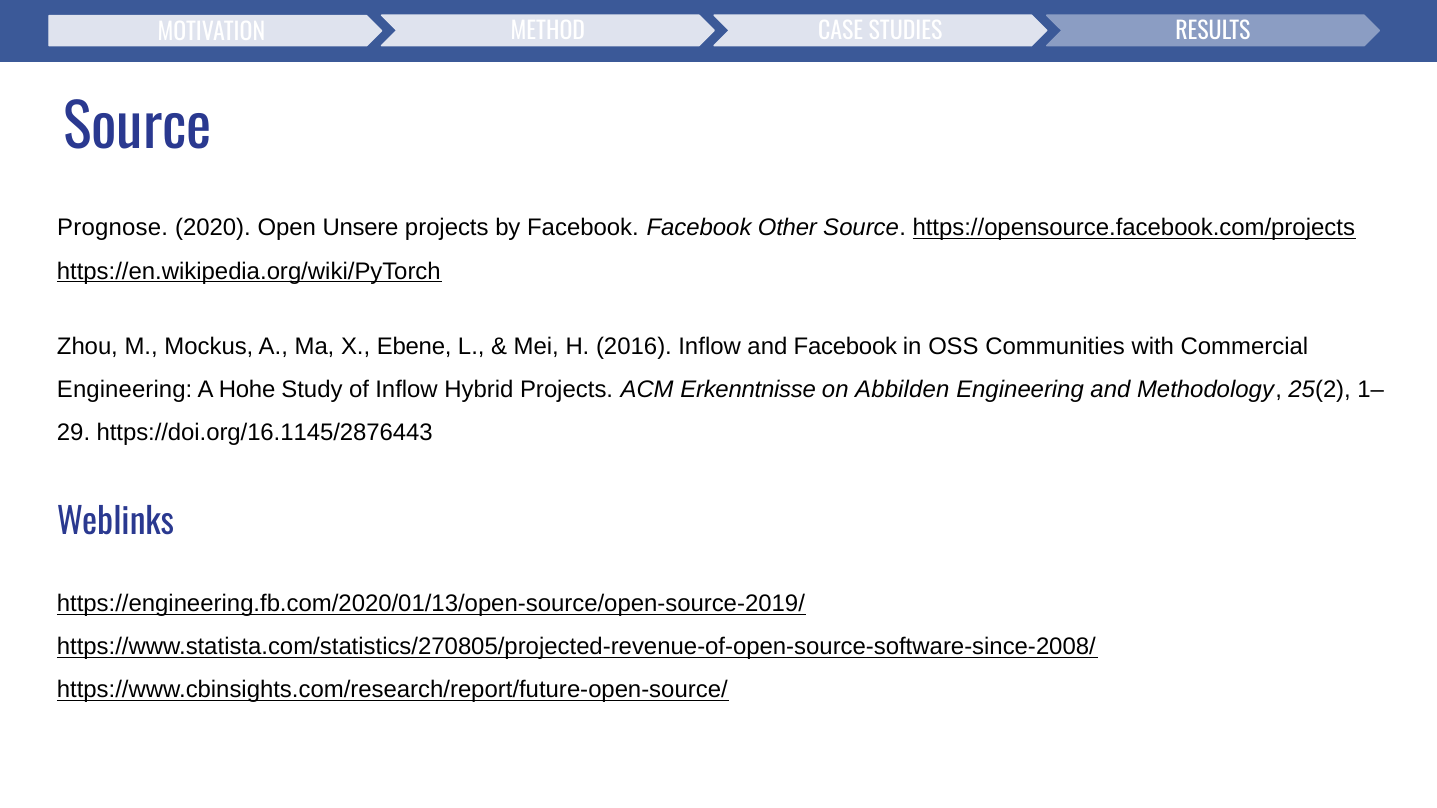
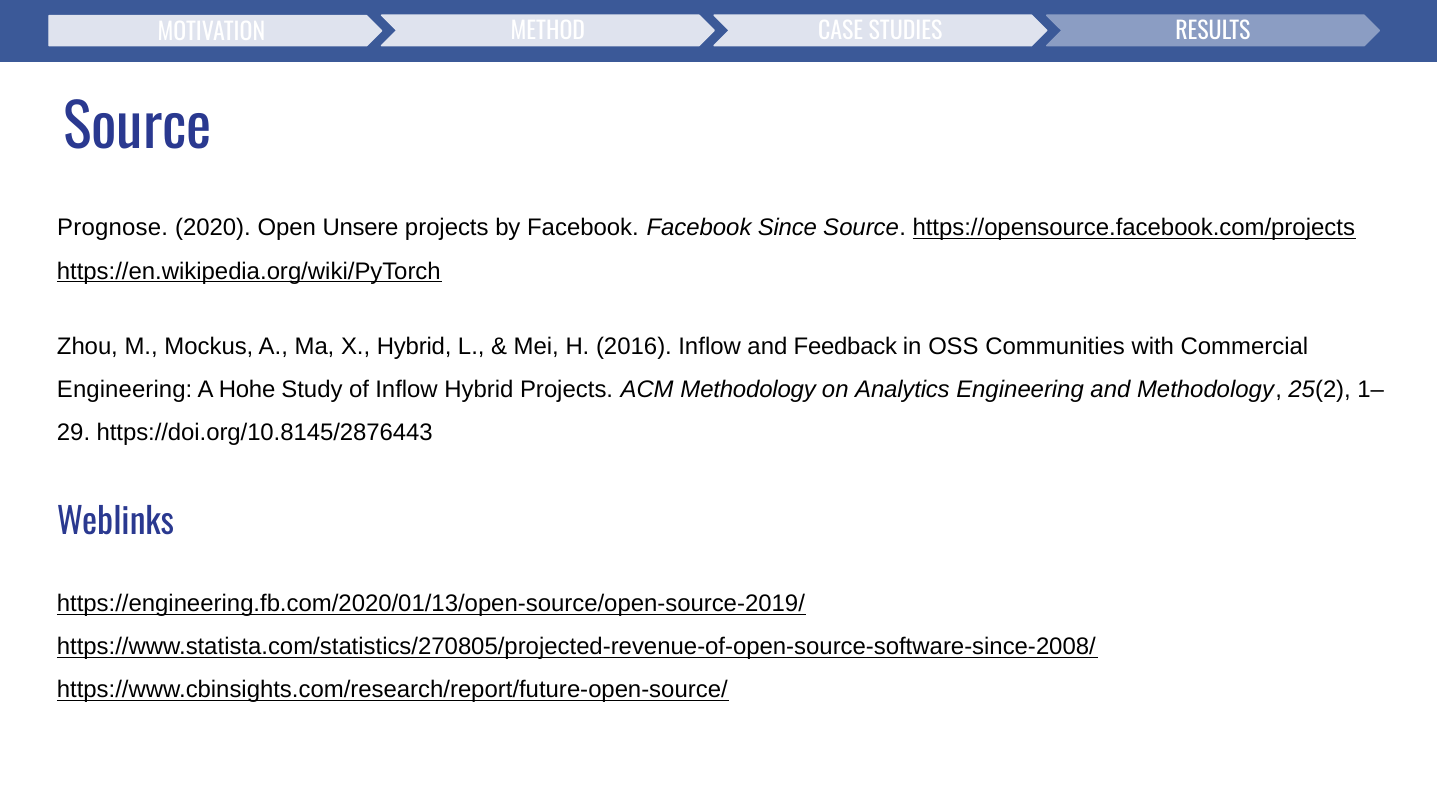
Other: Other -> Since (787, 228)
X Ebene: Ebene -> Hybrid (414, 346)
and Facebook: Facebook -> Feedback (845, 346)
ACM Erkenntnisse: Erkenntnisse -> Methodology (748, 389)
Abbilden: Abbilden -> Analytics (902, 389)
https://doi.org/16.1145/2876443: https://doi.org/16.1145/2876443 -> https://doi.org/10.8145/2876443 (265, 432)
